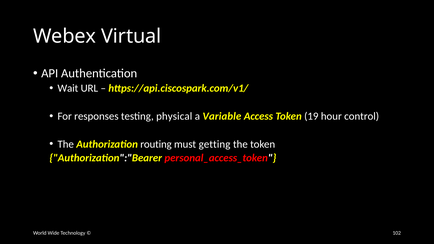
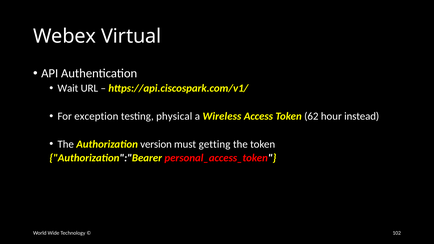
responses: responses -> exception (96, 116)
Variable: Variable -> Wireless (222, 116)
19: 19 -> 62 (311, 116)
control: control -> instead (362, 116)
routing: routing -> version (156, 144)
